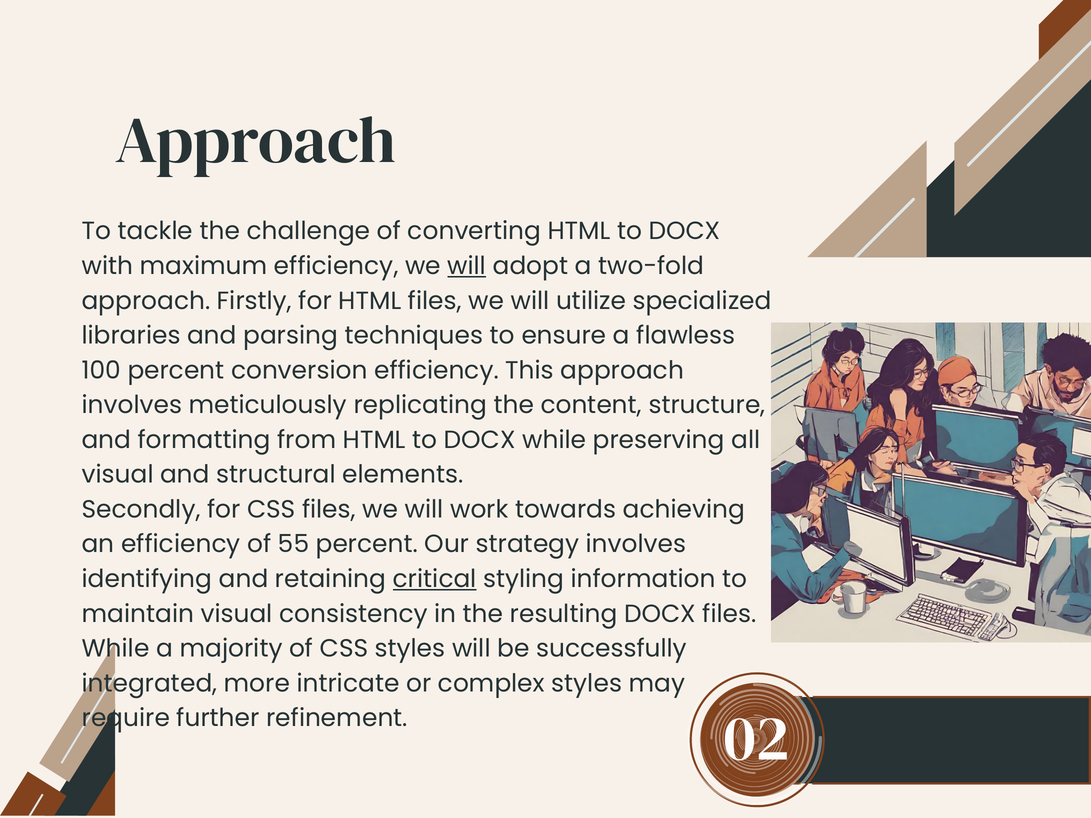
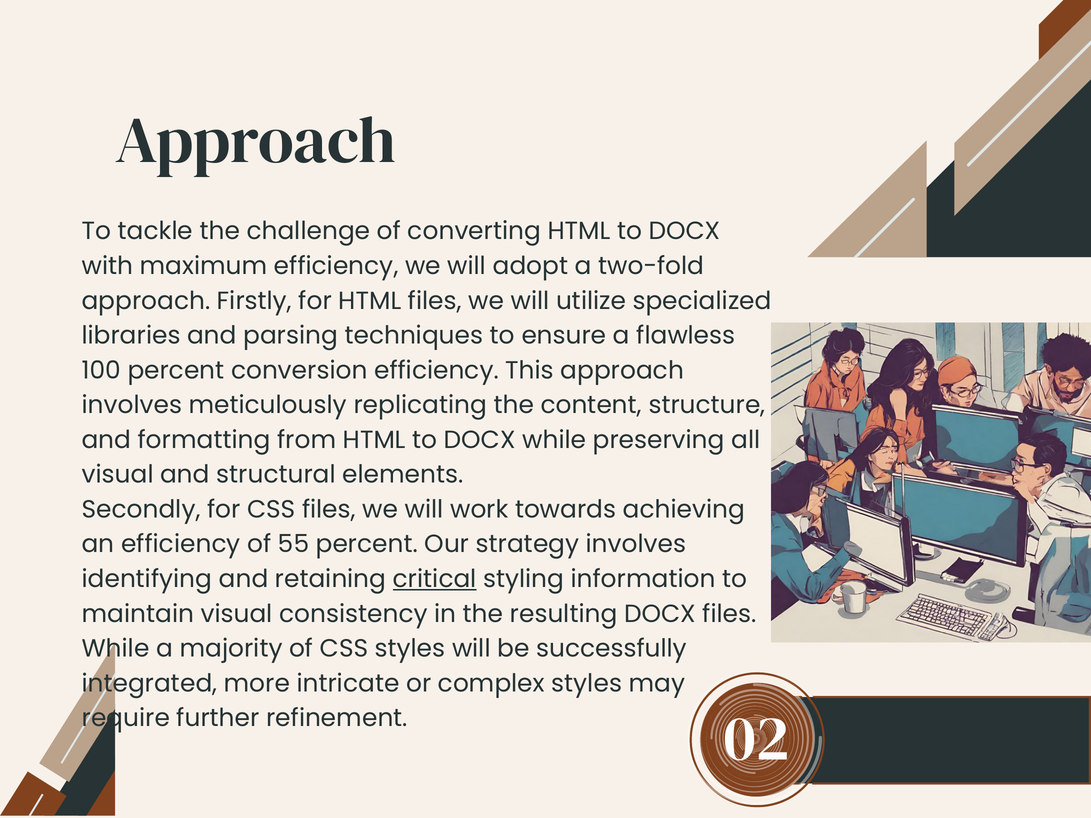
will underline: present -> none (467, 266)
